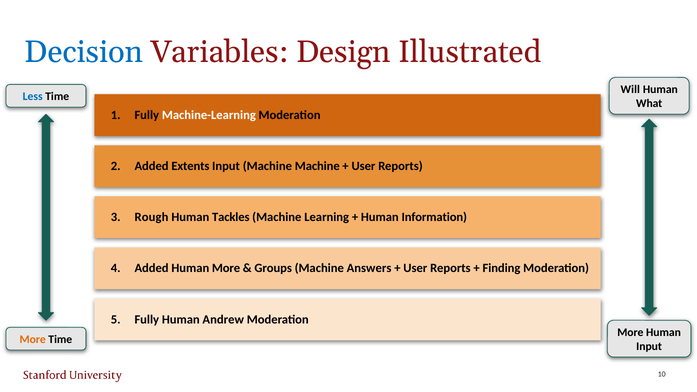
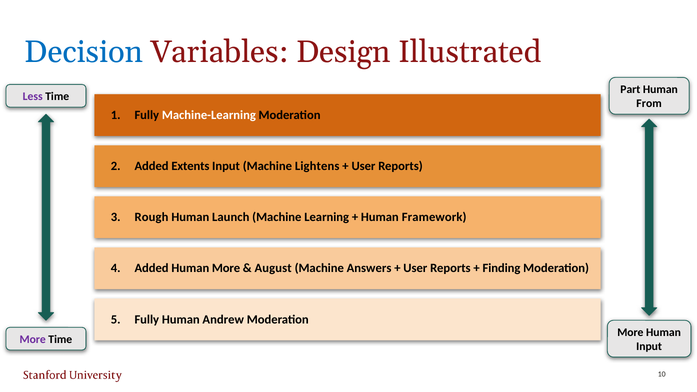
Will: Will -> Part (630, 90)
Less colour: blue -> purple (33, 97)
What: What -> From (649, 104)
Machine Machine: Machine -> Lightens (317, 166)
Tackles: Tackles -> Launch (231, 217)
Information: Information -> Framework (434, 217)
Groups: Groups -> August (273, 268)
More colour: orange -> purple (33, 340)
